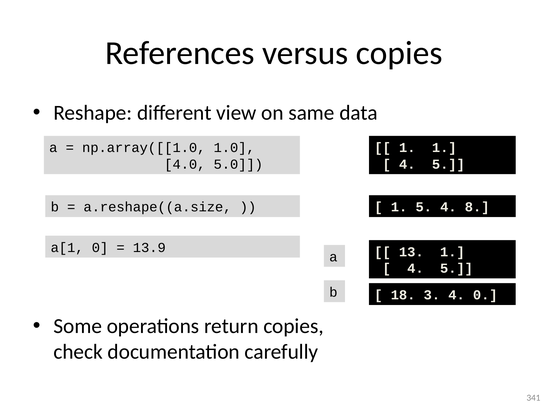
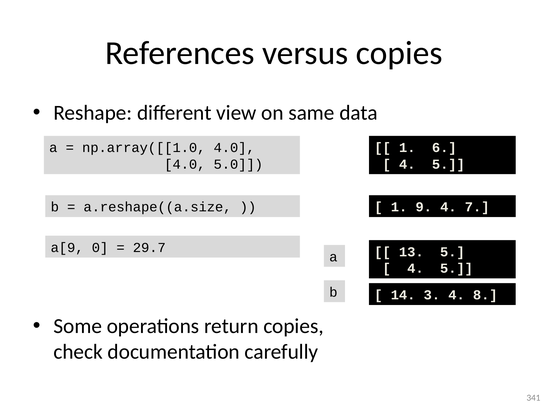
np.array([[1.0 1.0: 1.0 -> 4.0 (234, 148)
1 1: 1 -> 6 (444, 148)
1 5: 5 -> 9 (424, 207)
8: 8 -> 7 (477, 207)
a[1: a[1 -> a[9 (67, 248)
13.9: 13.9 -> 29.7 (149, 248)
13 1: 1 -> 5 (452, 252)
18: 18 -> 14 (403, 295)
4 0: 0 -> 8 (485, 295)
